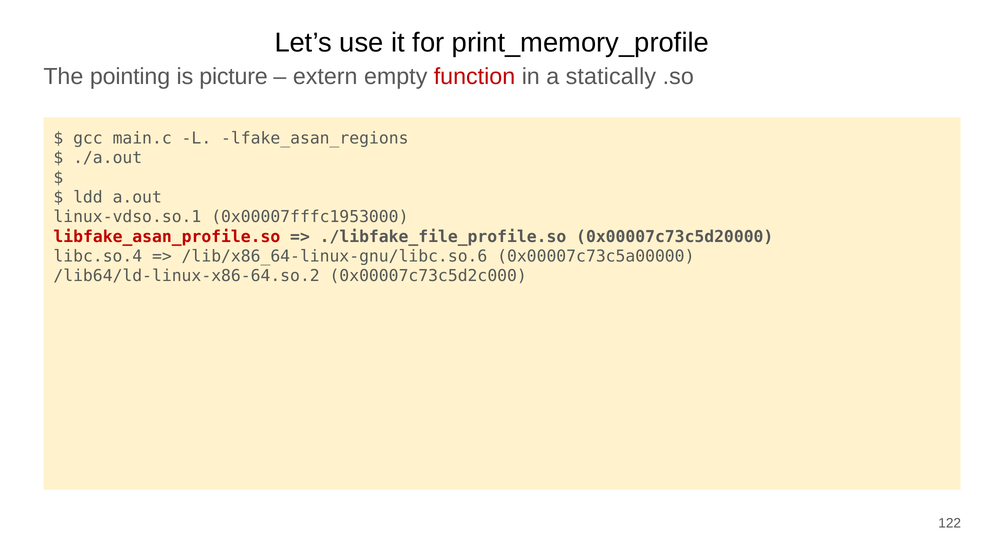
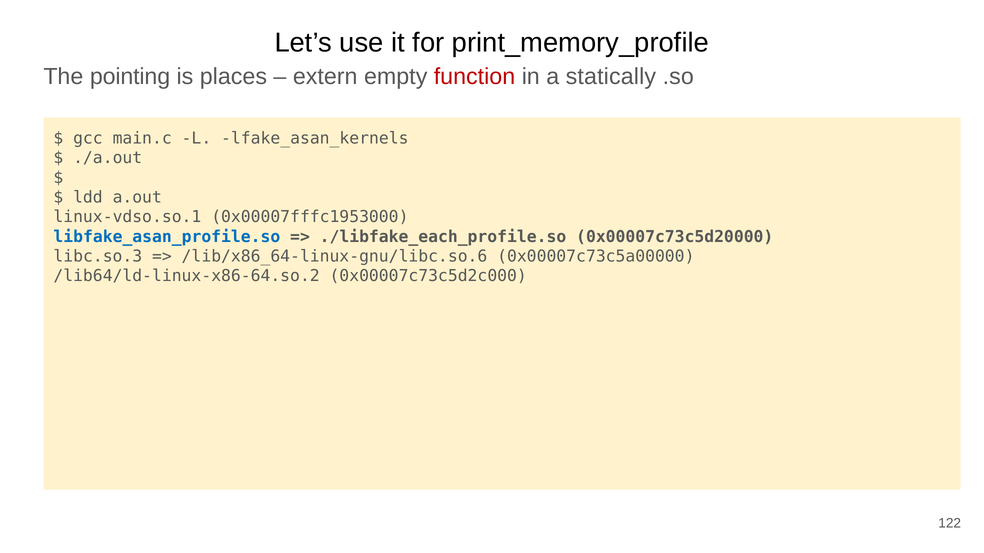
picture: picture -> places (233, 77)
lfake_asan_regions: lfake_asan_regions -> lfake_asan_kernels (315, 138)
libfake_asan_profile.so colour: red -> blue (167, 237)
./libfake_file_profile.so: ./libfake_file_profile.so -> ./libfake_each_profile.so (443, 237)
libc.so.4: libc.so.4 -> libc.so.3 (98, 257)
